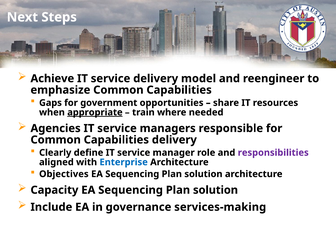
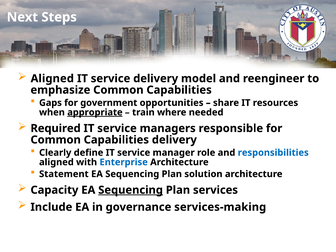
Achieve: Achieve -> Aligned (52, 79)
Agencies: Agencies -> Required (56, 128)
responsibilities colour: purple -> blue (273, 153)
Objectives: Objectives -> Statement (64, 174)
Sequencing underline: none -> present (131, 190)
solution: solution -> services (215, 190)
